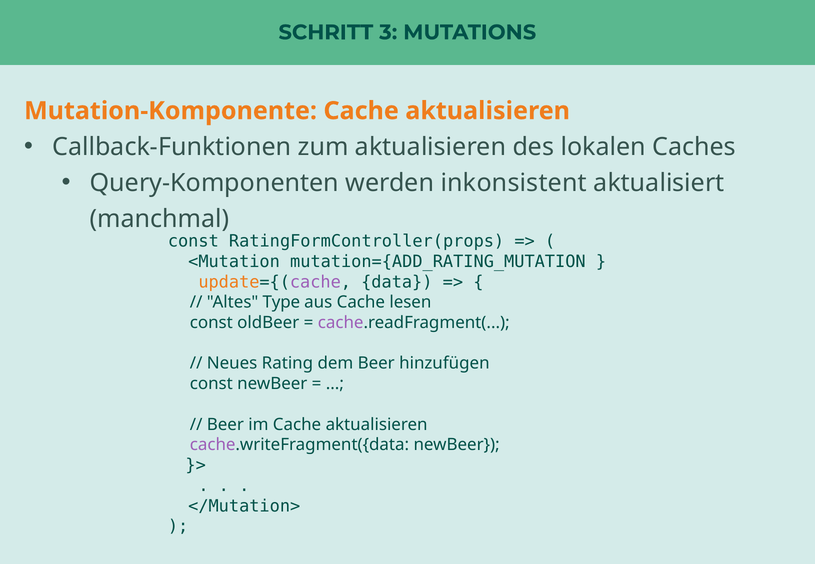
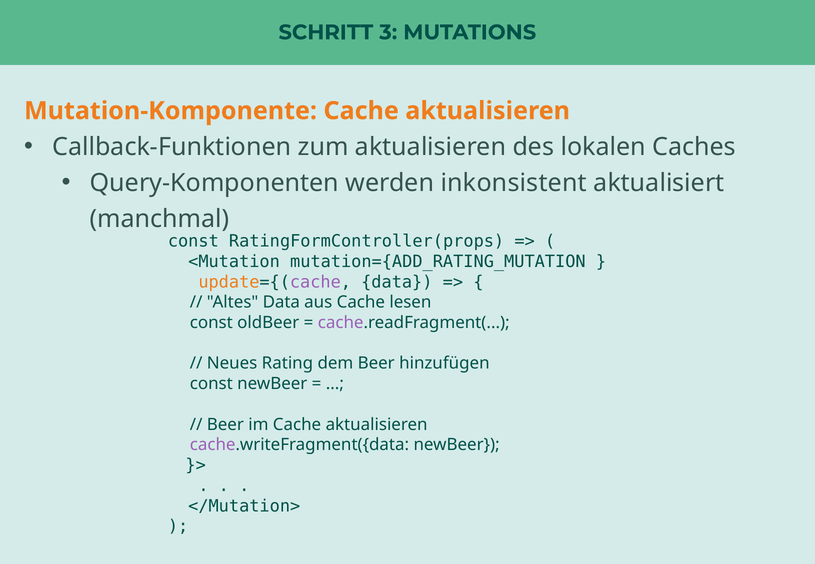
Altes Type: Type -> Data (281, 302)
